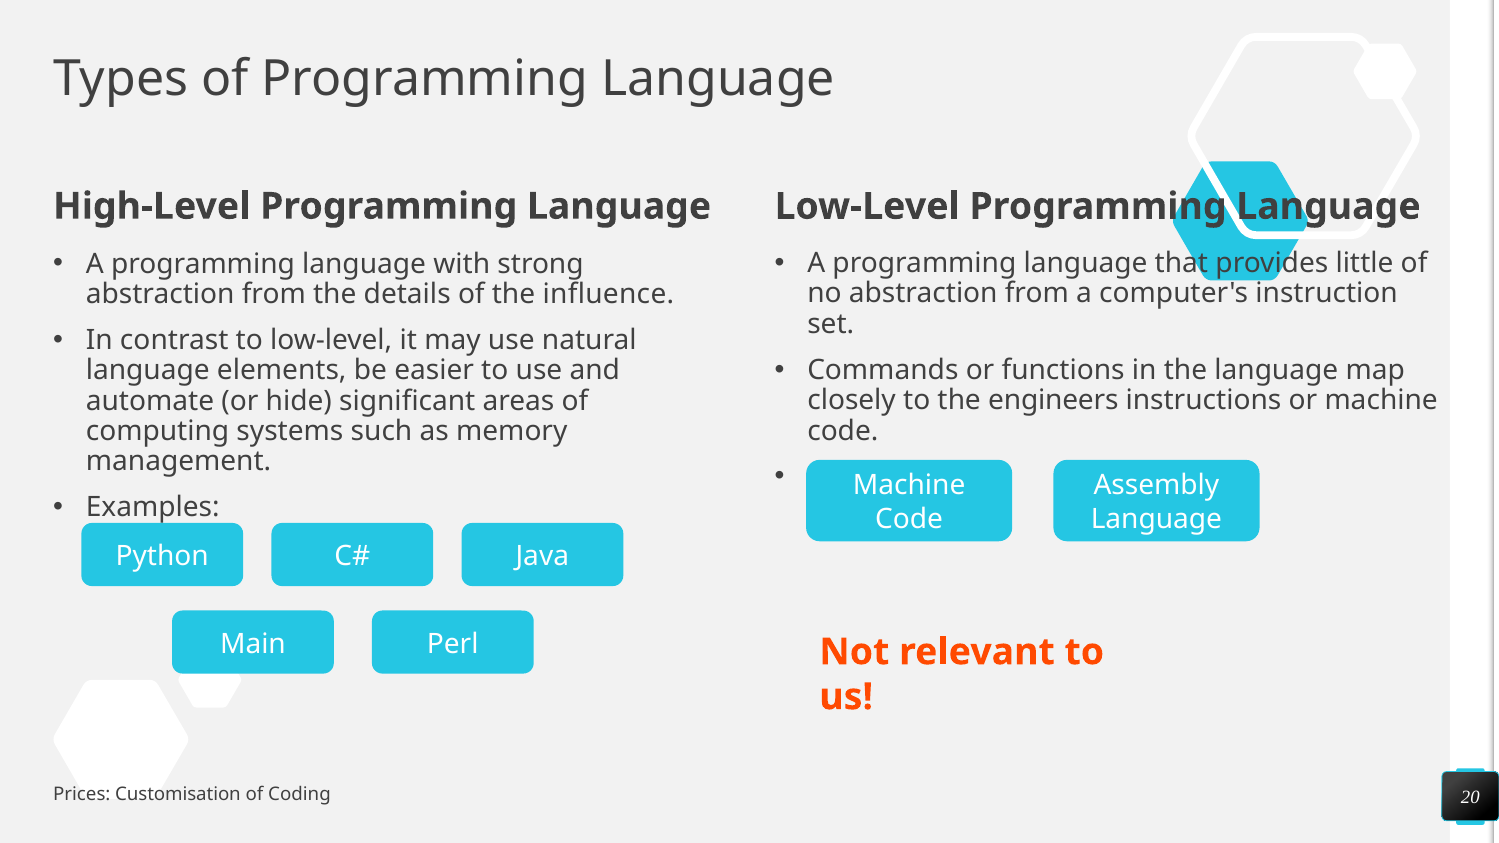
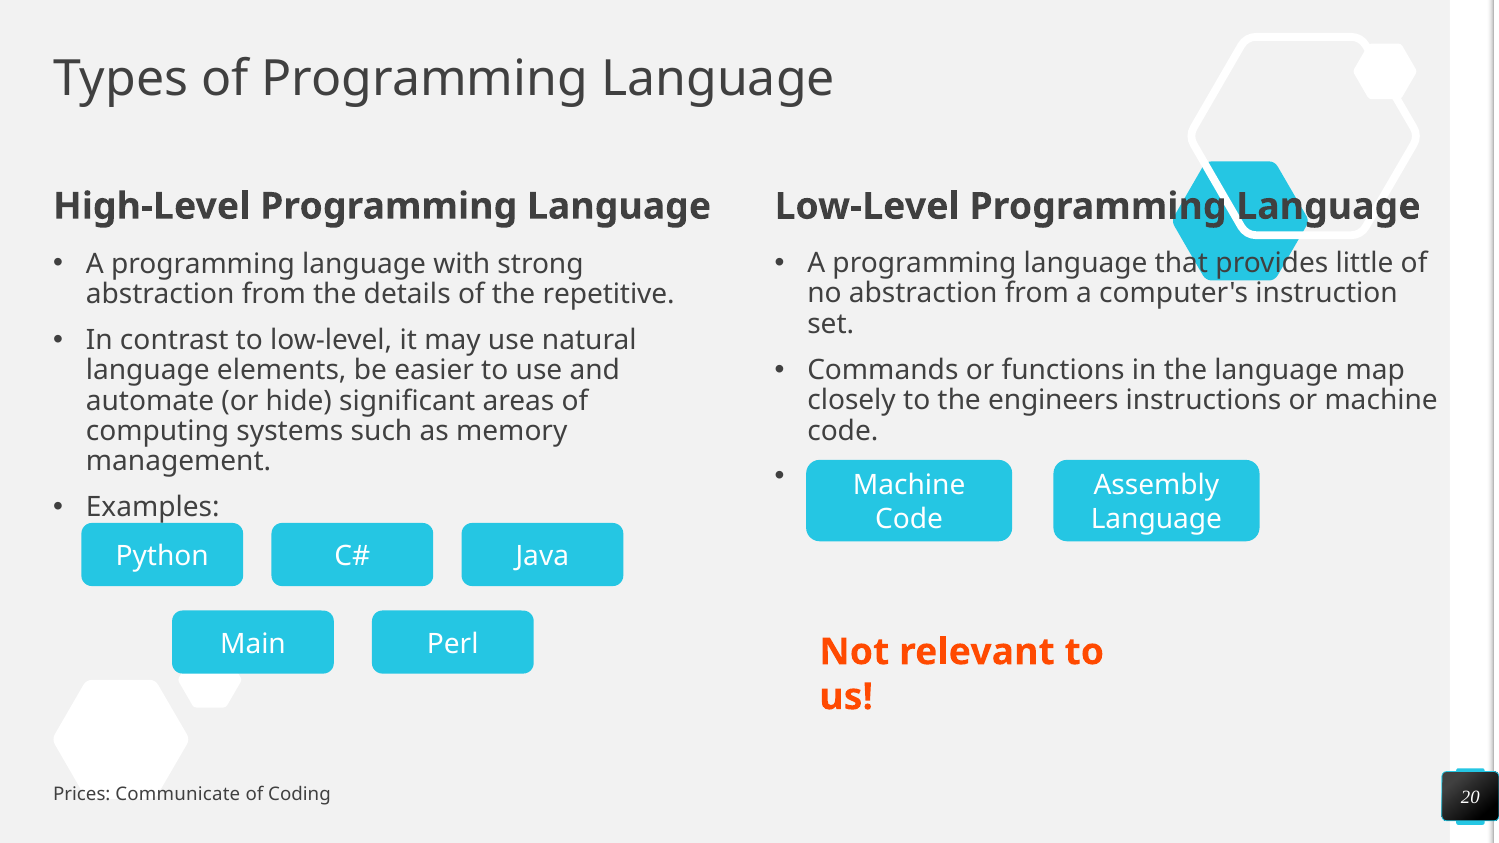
influence: influence -> repetitive (609, 294)
Customisation: Customisation -> Communicate (178, 794)
